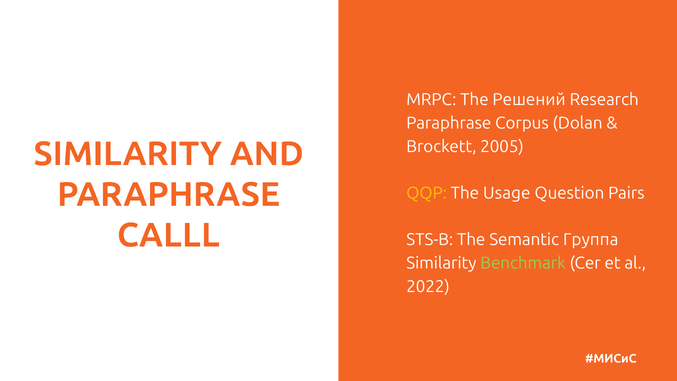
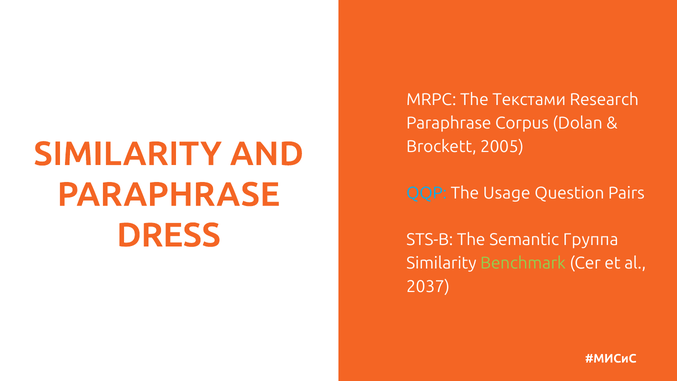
Решений: Решений -> Текстами (529, 100)
QQP colour: yellow -> light blue (427, 193)
CALLL: CALLL -> DRESS (169, 235)
2022: 2022 -> 2037 (428, 286)
